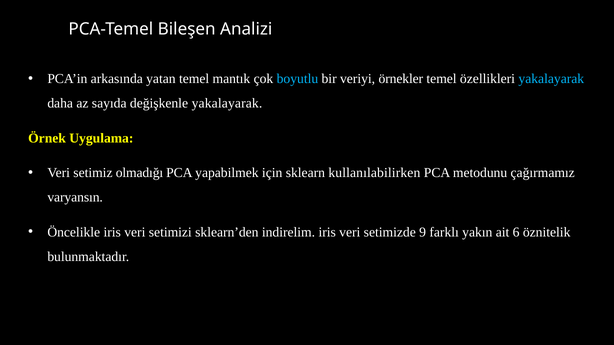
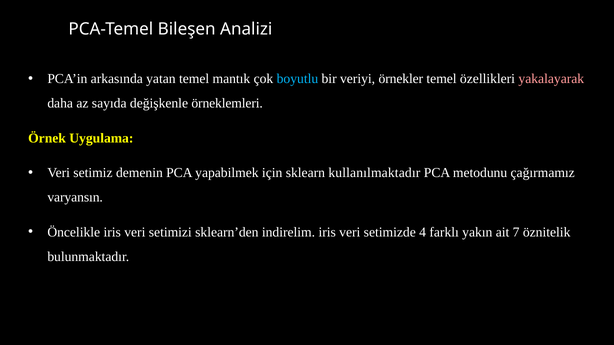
yakalayarak colour: light blue -> pink (551, 79)
değişkenle yakalayarak: yakalayarak -> örneklemleri (227, 104)
olmadığı: olmadığı -> demenin (139, 173)
kullanılabilirken: kullanılabilirken -> kullanılmaktadır (374, 173)
9: 9 -> 4 (423, 232)
6: 6 -> 7 (516, 232)
